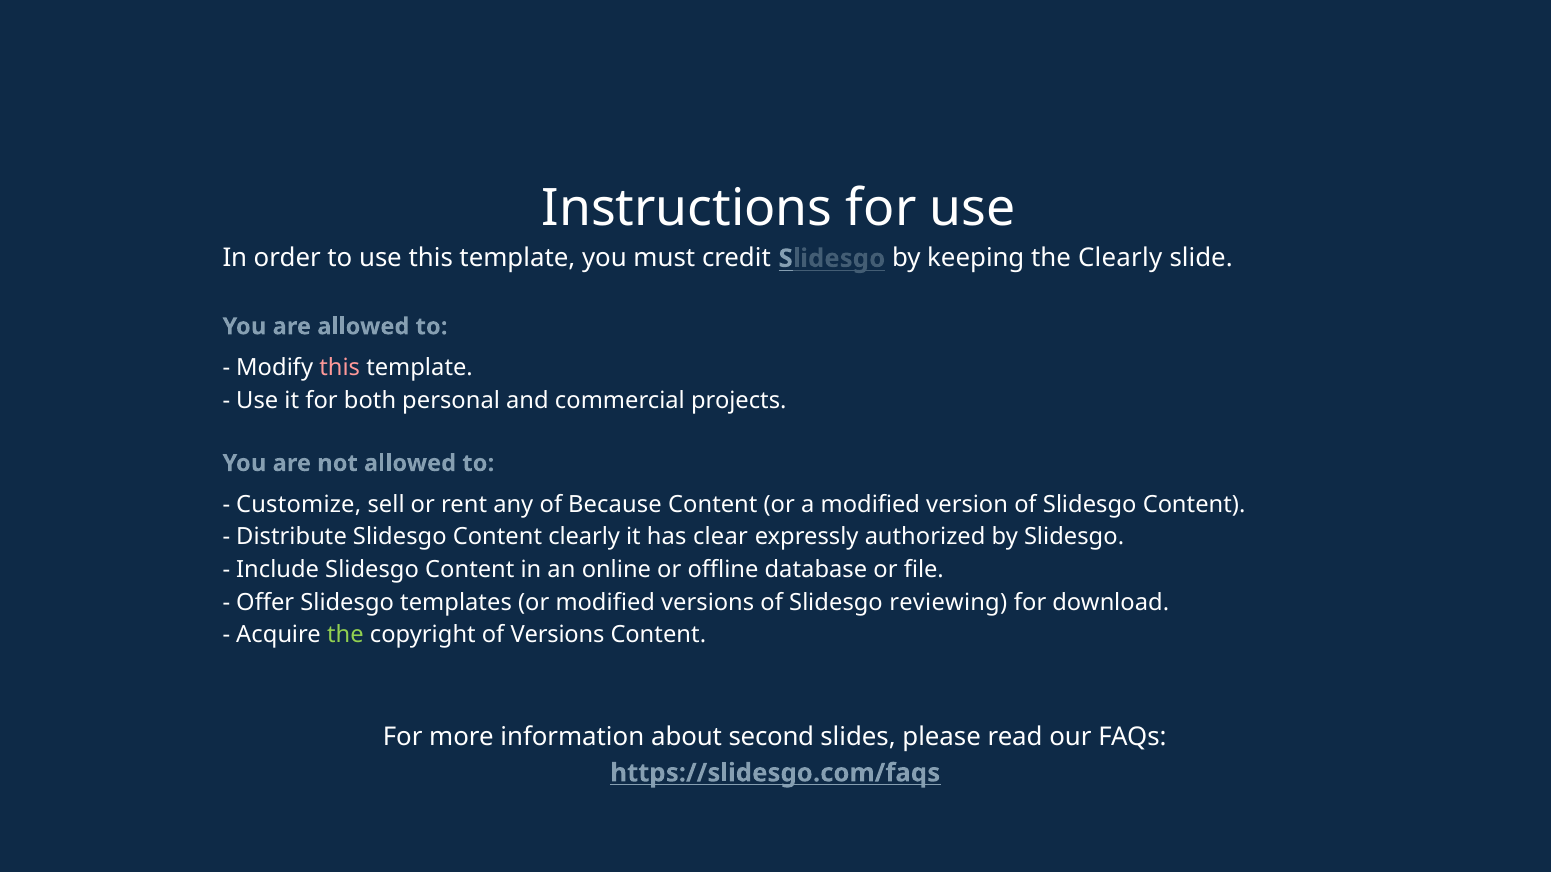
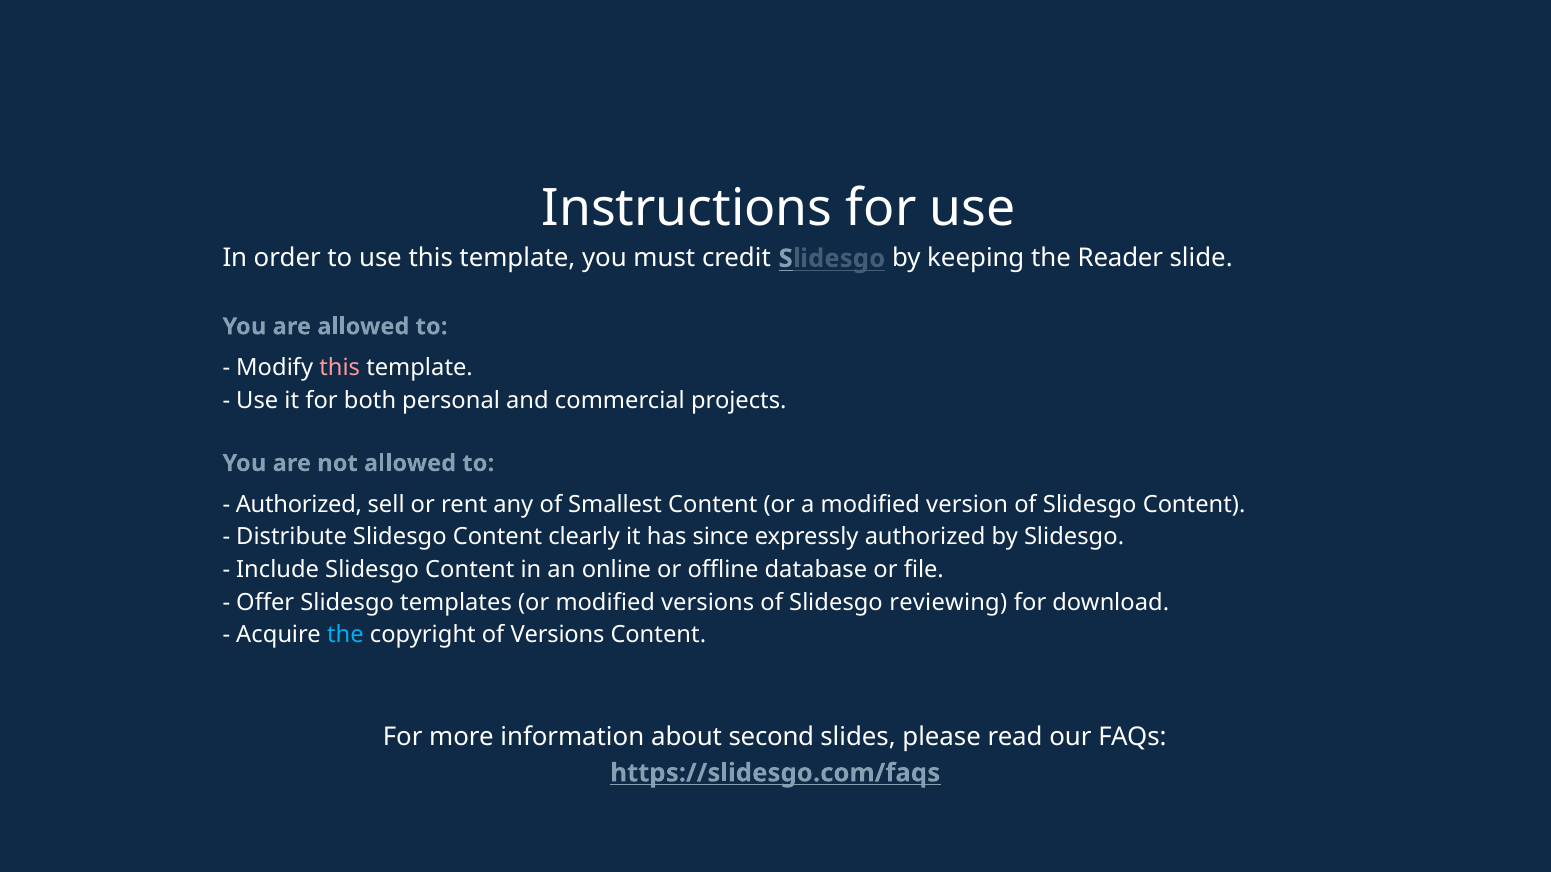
the Clearly: Clearly -> Reader (1120, 259)
Customize: Customize -> Authorized (299, 505)
Because: Because -> Smallest (615, 505)
clear: clear -> since (721, 537)
the colour: light green -> light blue (345, 635)
